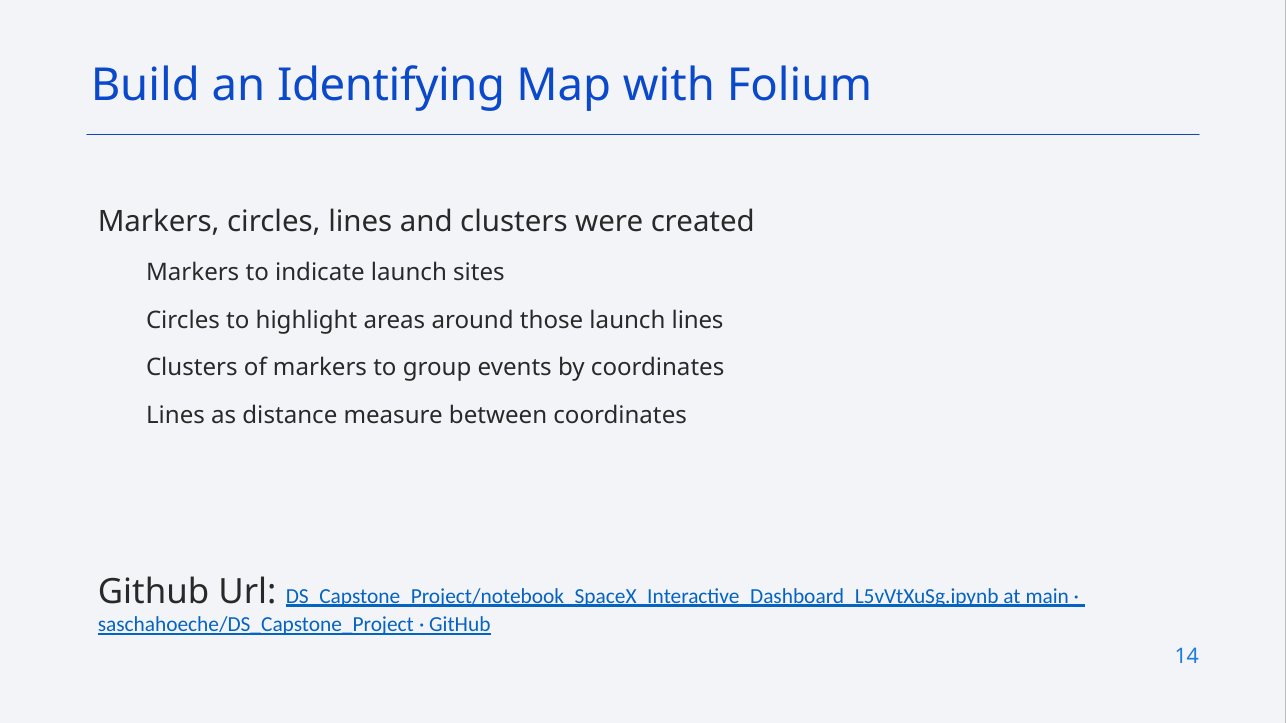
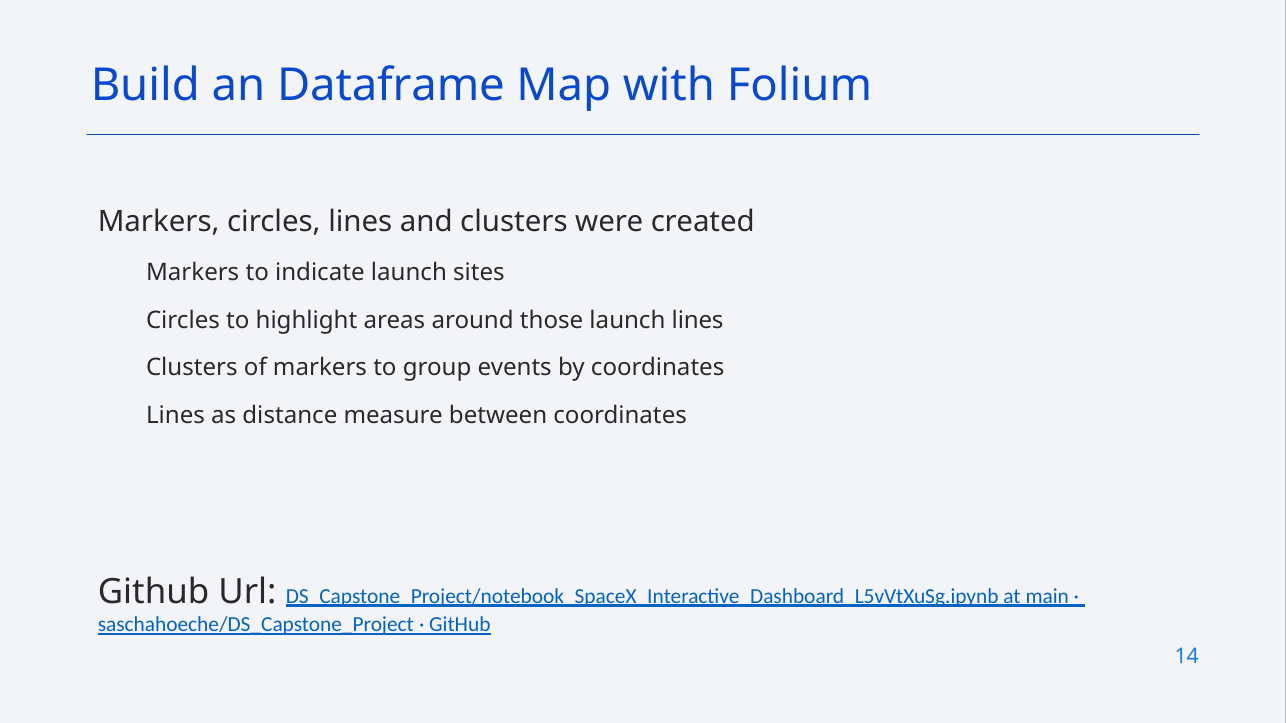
Identifying: Identifying -> Dataframe (391, 86)
